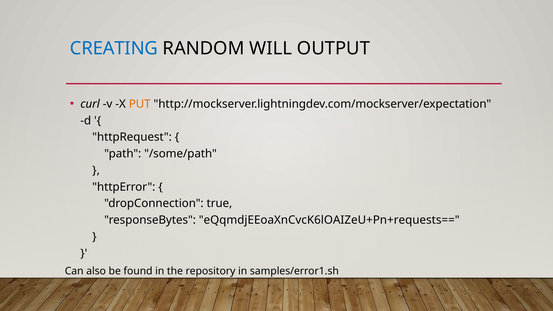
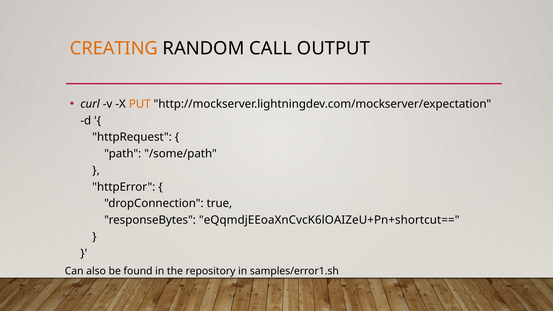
CREATING colour: blue -> orange (114, 48)
WILL: WILL -> CALL (271, 48)
eQqmdjEEoaXnCvcK6lOAIZeU+Pn+requests==: eQqmdjEEoaXnCvcK6lOAIZeU+Pn+requests== -> eQqmdjEEoaXnCvcK6lOAIZeU+Pn+shortcut== (329, 220)
